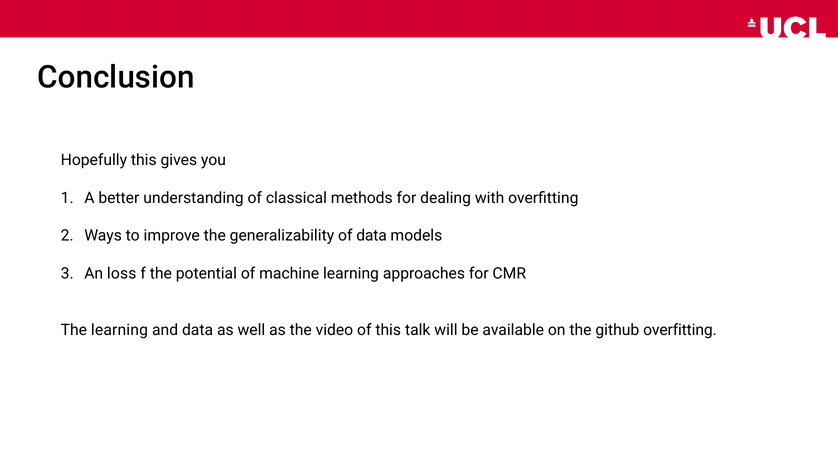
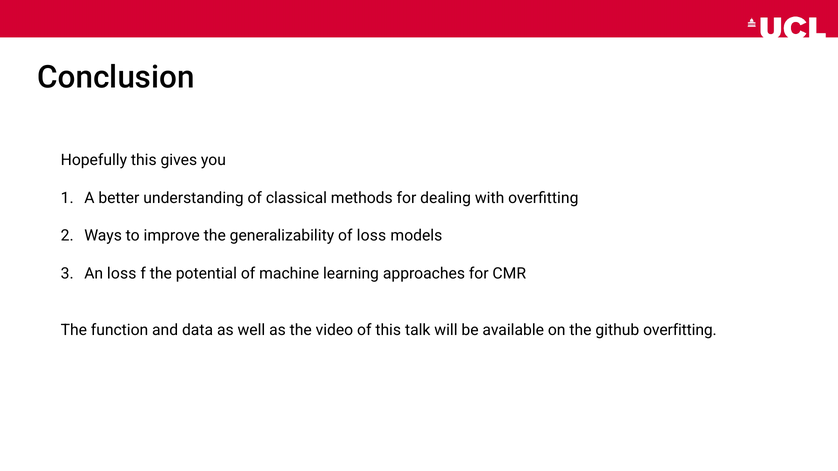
of data: data -> loss (371, 236)
The learning: learning -> function (120, 330)
